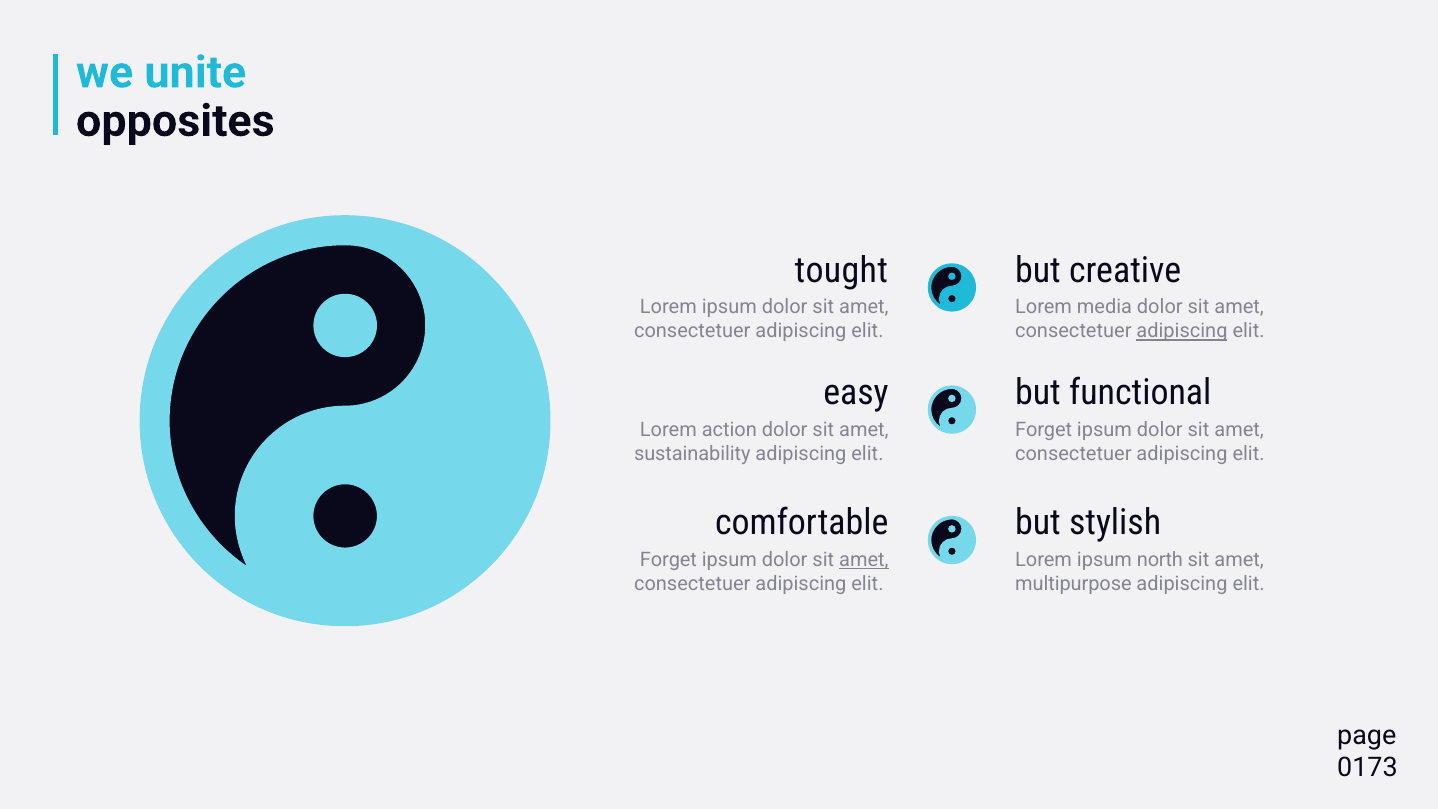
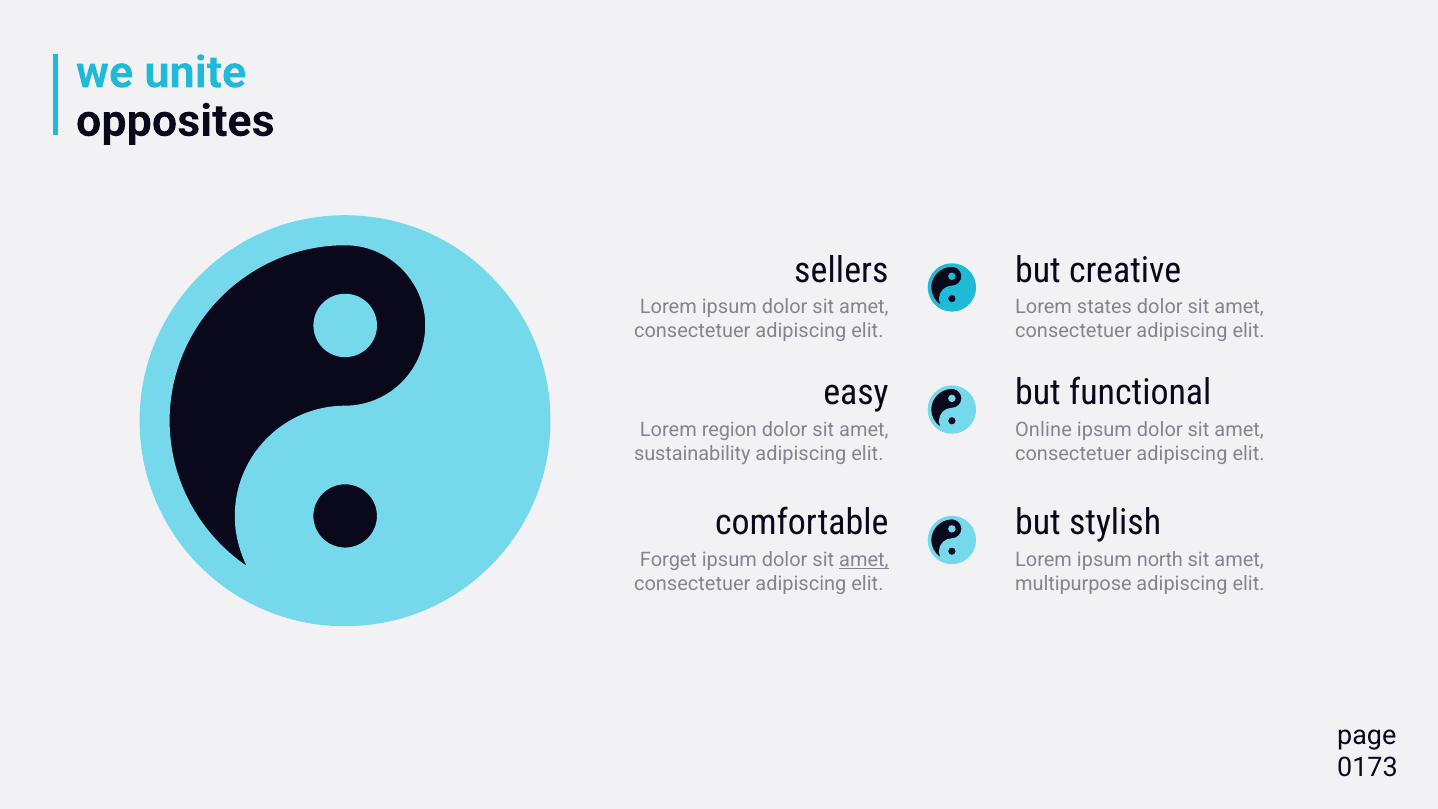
tought: tought -> sellers (841, 270)
media: media -> states (1104, 307)
adipiscing underline: present -> none (1182, 331)
action: action -> region (729, 429)
Forget: Forget -> Online (1043, 429)
